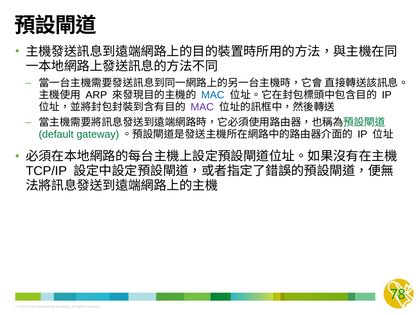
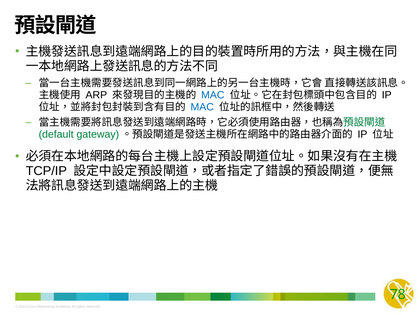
MAC colour: purple -> blue (202, 107)
